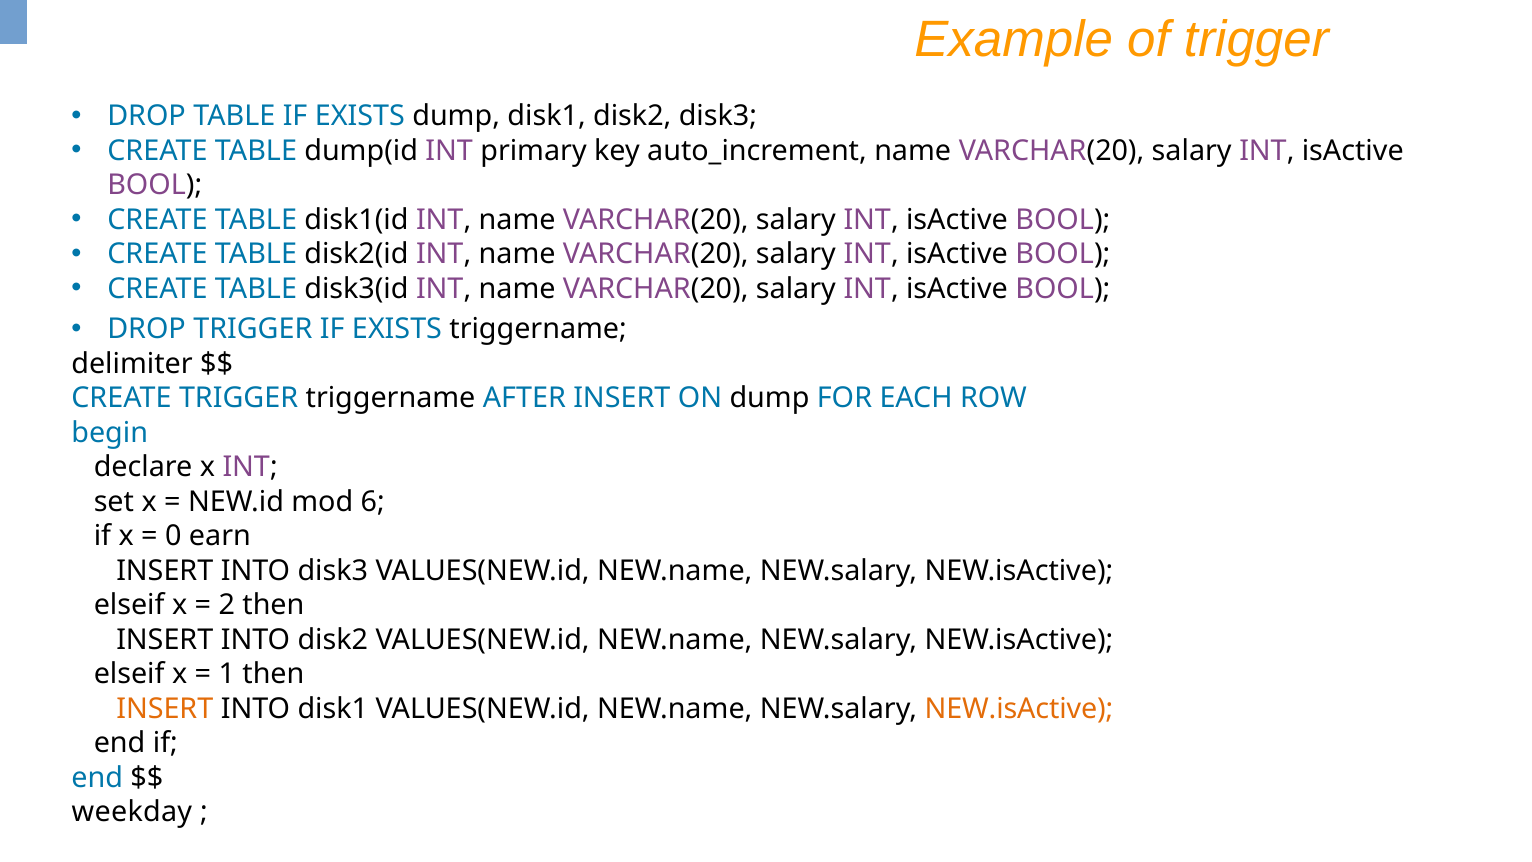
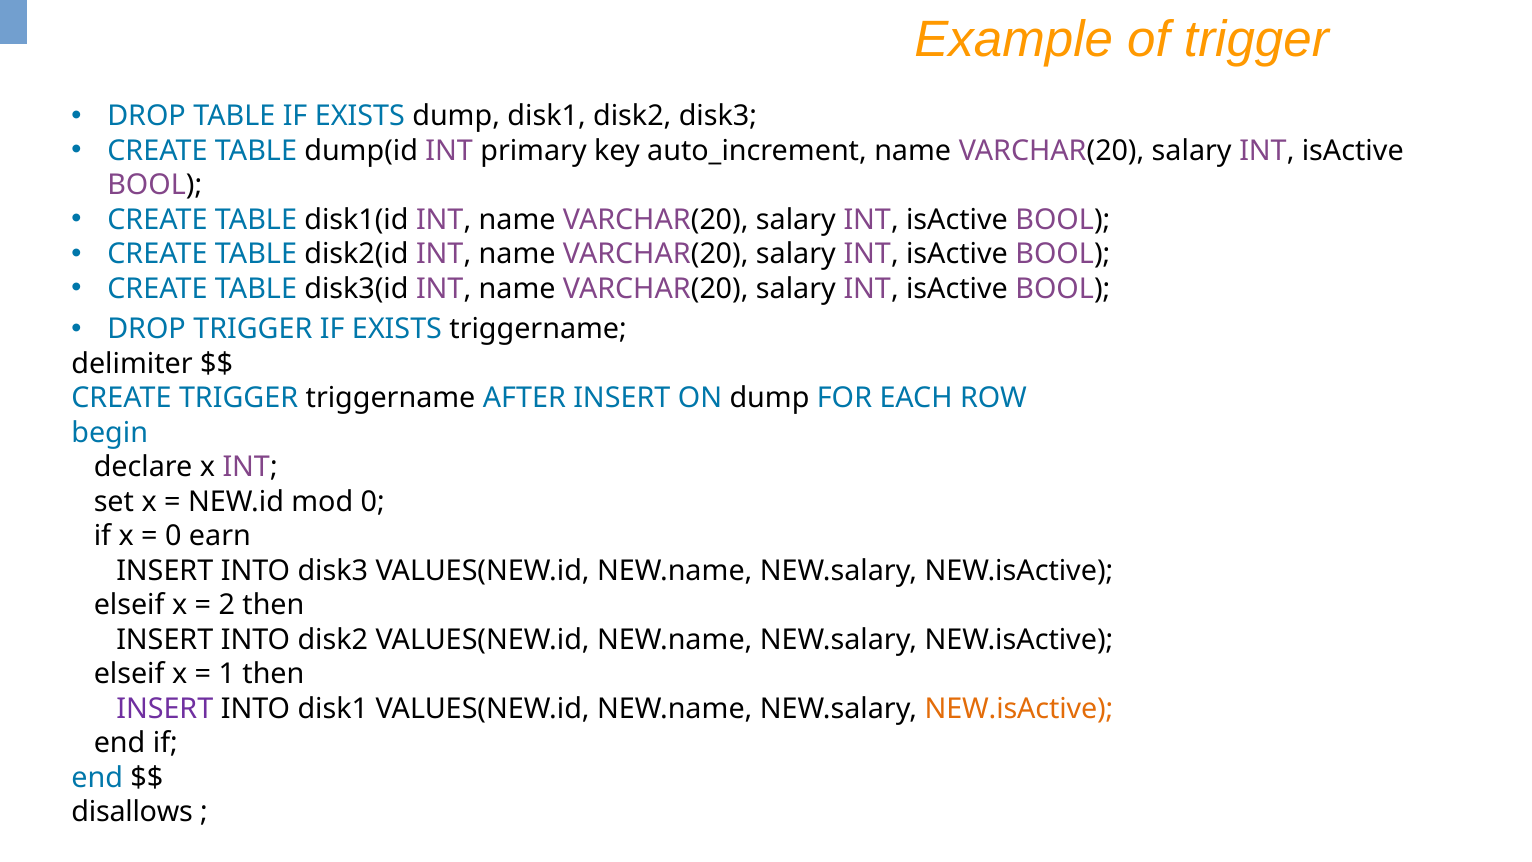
mod 6: 6 -> 0 (373, 502)
INSERT colour: orange -> purple (165, 708)
weekday: weekday -> disallows (132, 812)
